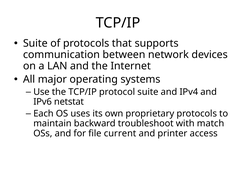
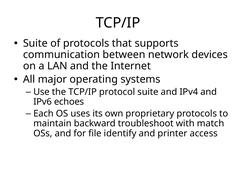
netstat: netstat -> echoes (69, 102)
current: current -> identify (120, 133)
